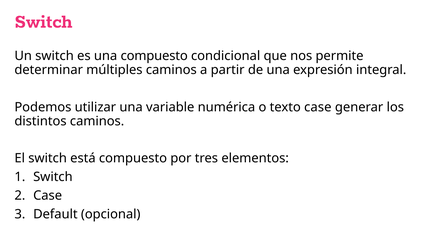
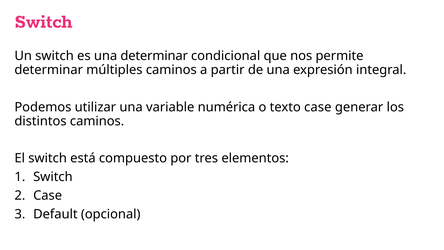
una compuesto: compuesto -> determinar (154, 56)
